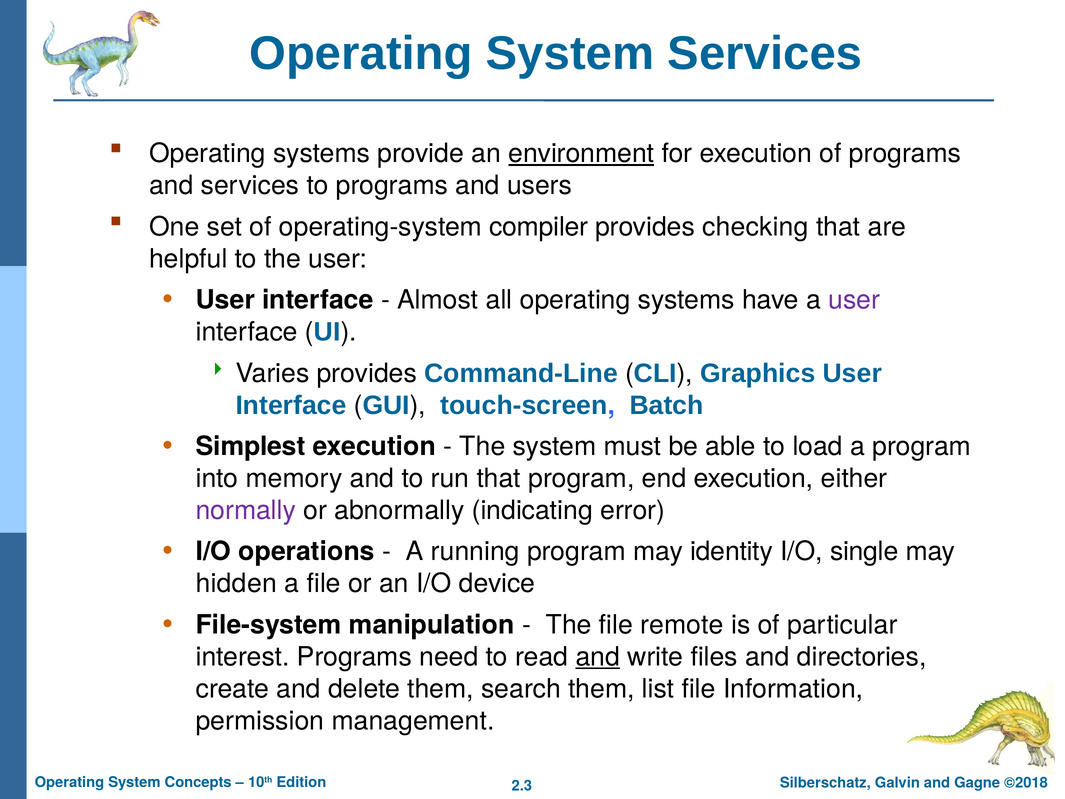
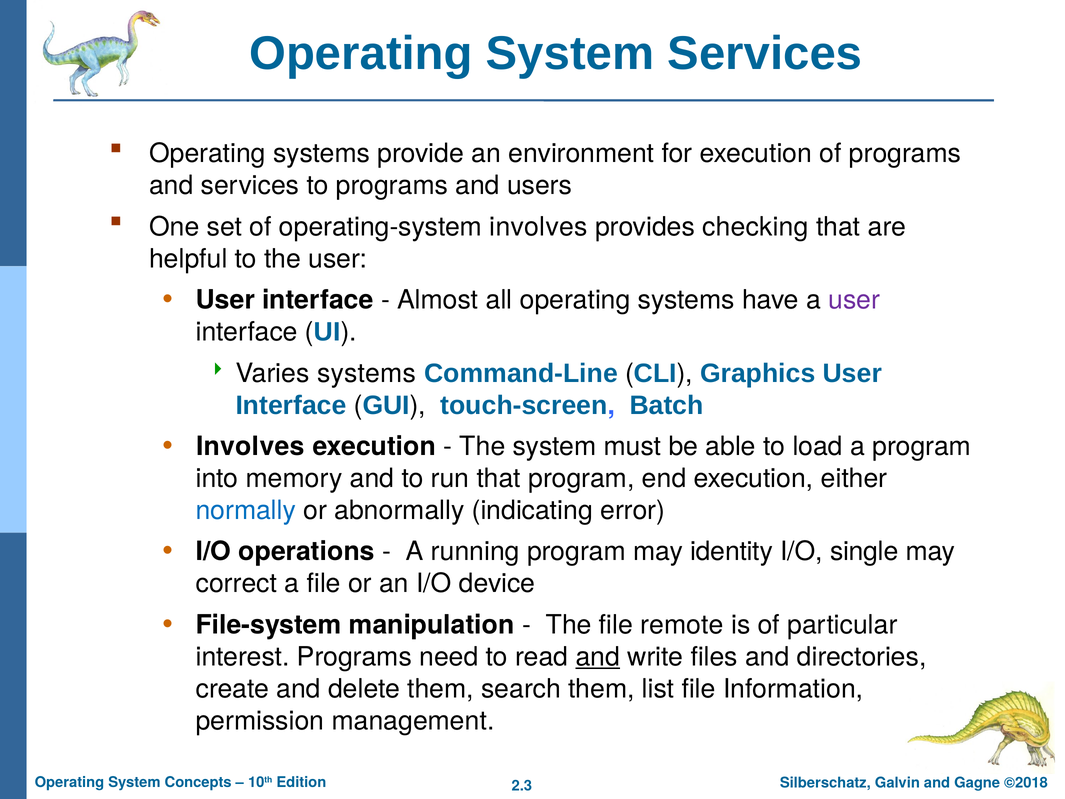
environment underline: present -> none (581, 154)
operating-system compiler: compiler -> involves (538, 227)
Varies provides: provides -> systems (367, 373)
Simplest: Simplest -> Involves (250, 446)
normally colour: purple -> blue (246, 510)
hidden: hidden -> correct (236, 583)
